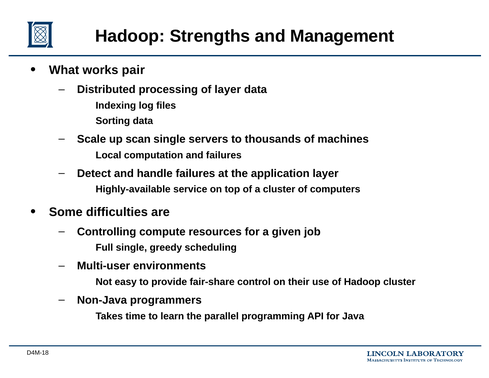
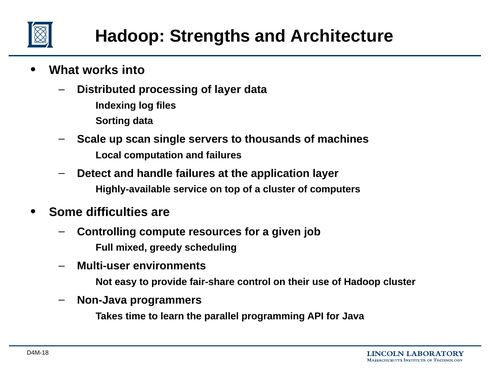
Management: Management -> Architecture (342, 36)
pair: pair -> into (133, 70)
Full single: single -> mixed (131, 248)
